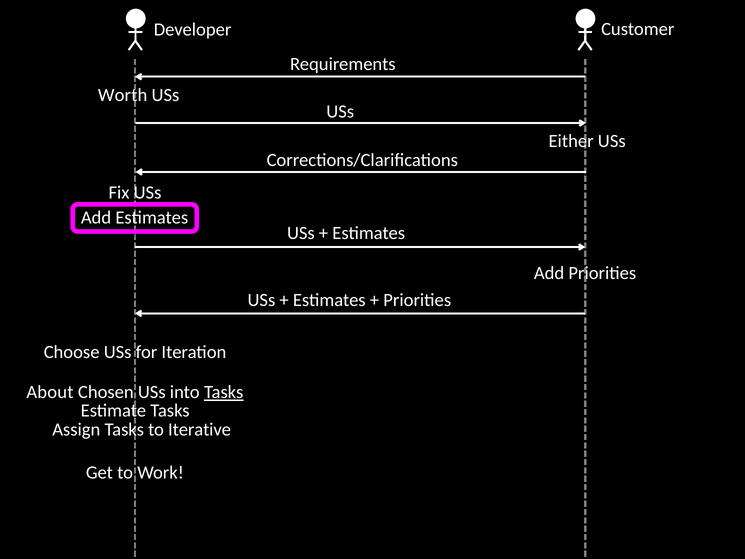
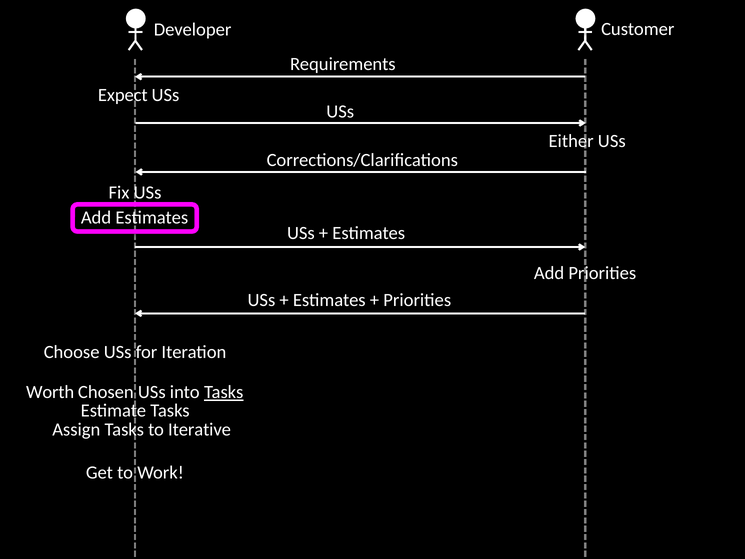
Worth: Worth -> Expect (123, 95)
About: About -> Worth (50, 392)
